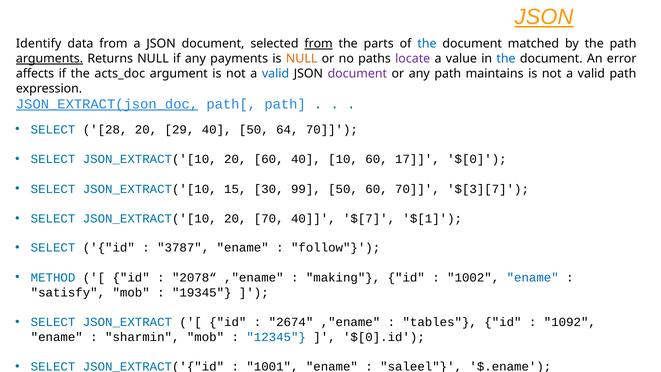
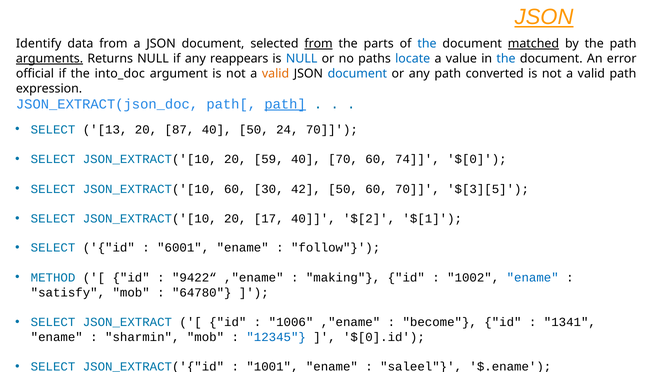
matched underline: none -> present (533, 44)
payments: payments -> reappears (239, 59)
NULL colour: orange -> blue (302, 59)
locate colour: purple -> blue (413, 59)
affects: affects -> official (35, 74)
acts_doc: acts_doc -> into_doc (120, 74)
valid colour: blue -> orange (276, 74)
document colour: purple -> blue (357, 74)
maintains: maintains -> converted (495, 74)
JSON_EXTRACT(json_doc underline: present -> none (107, 104)
path underline: none -> present (285, 104)
28: 28 -> 13 (105, 129)
29: 29 -> 87 (179, 129)
64: 64 -> 24 (287, 129)
20 60: 60 -> 59 (269, 159)
40 10: 10 -> 70 (343, 159)
17: 17 -> 74 (417, 159)
JSON_EXTRACT('[10 15: 15 -> 60 (235, 189)
99: 99 -> 42 (306, 189)
$[3][7: $[3][7 -> $[3][5 (488, 189)
20 70: 70 -> 17 (269, 219)
$[7: $[7 -> $[2 (369, 219)
3787: 3787 -> 6001 (183, 248)
2078“: 2078“ -> 9422“ (194, 277)
19345: 19345 -> 64780 (202, 292)
2674: 2674 -> 1006 (291, 322)
tables: tables -> become (440, 322)
1092: 1092 -> 1341 (570, 322)
